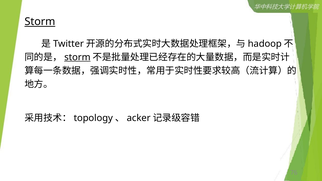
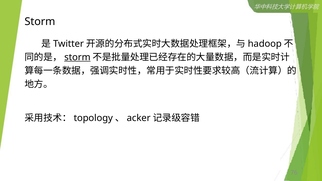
Storm underline: present -> none (40, 22)
